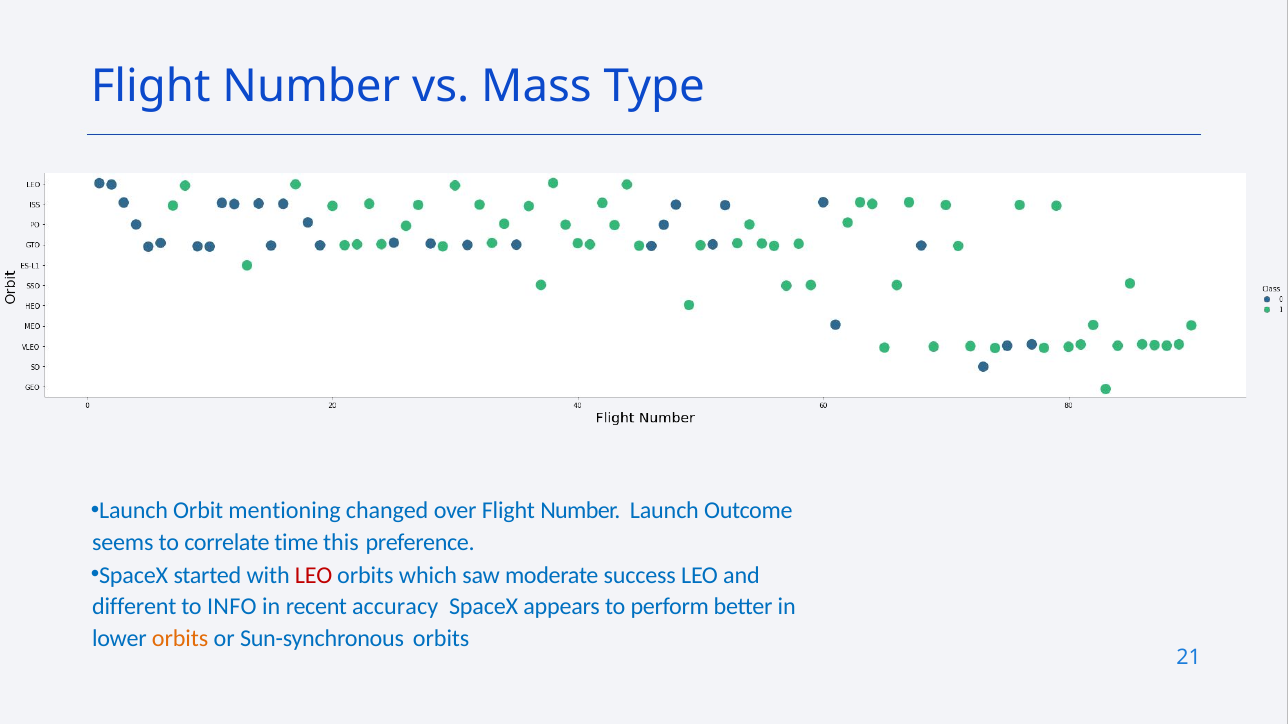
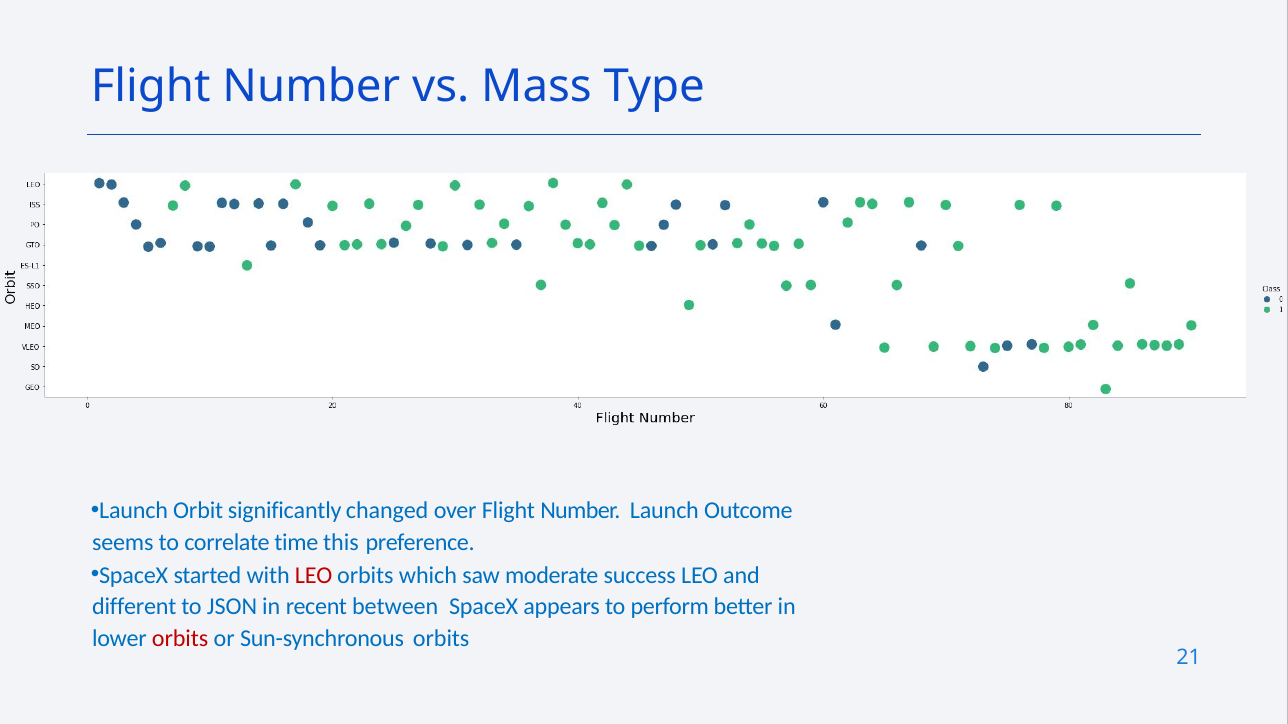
mentioning: mentioning -> significantly (285, 511)
INFO: INFO -> JSON (232, 607)
accuracy: accuracy -> between (395, 607)
orbits colour: orange -> red (180, 639)
